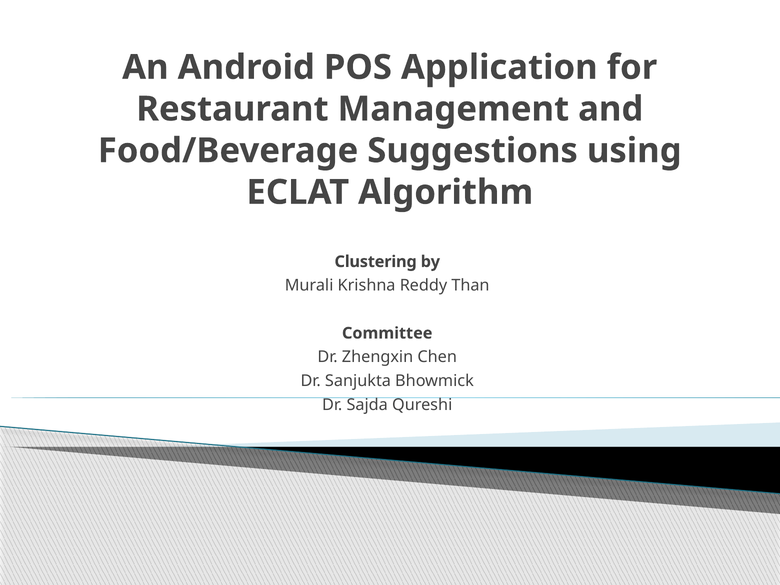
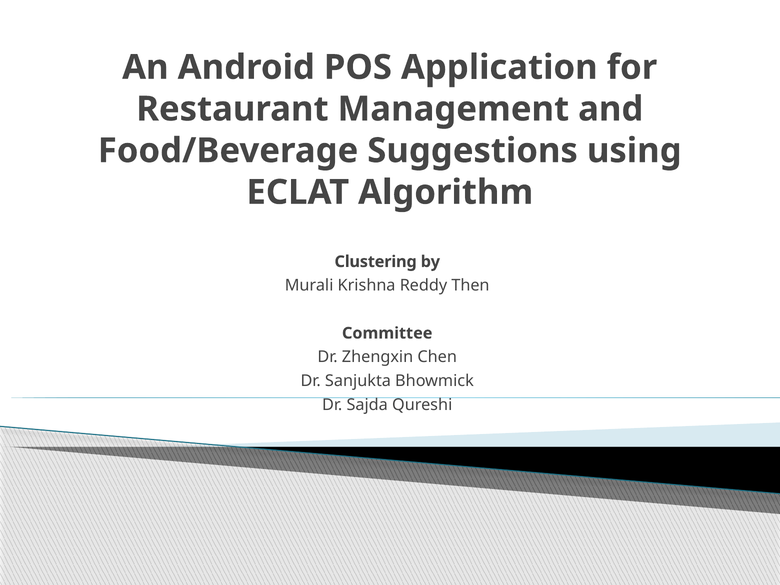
Than: Than -> Then (470, 286)
